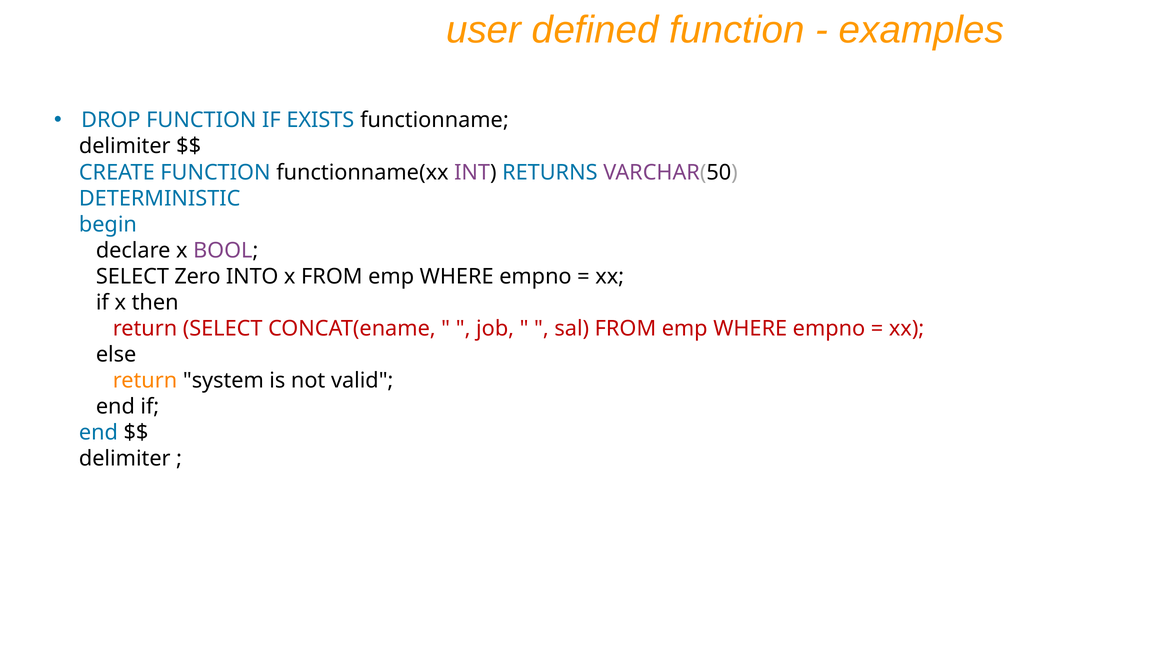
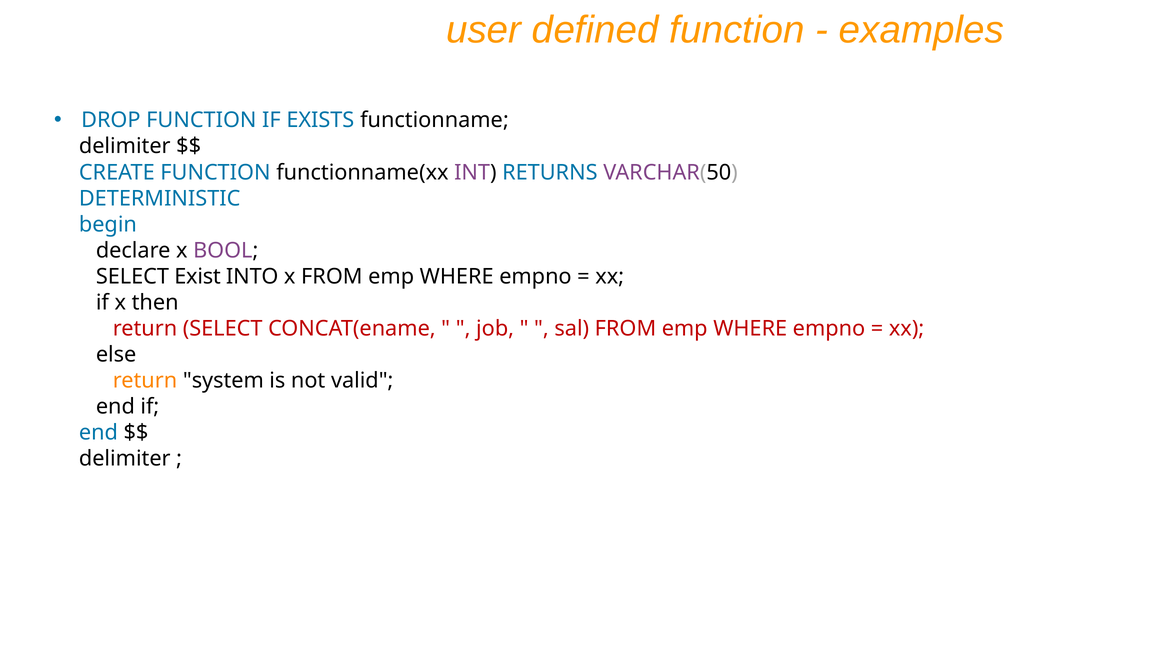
Zero: Zero -> Exist (198, 277)
